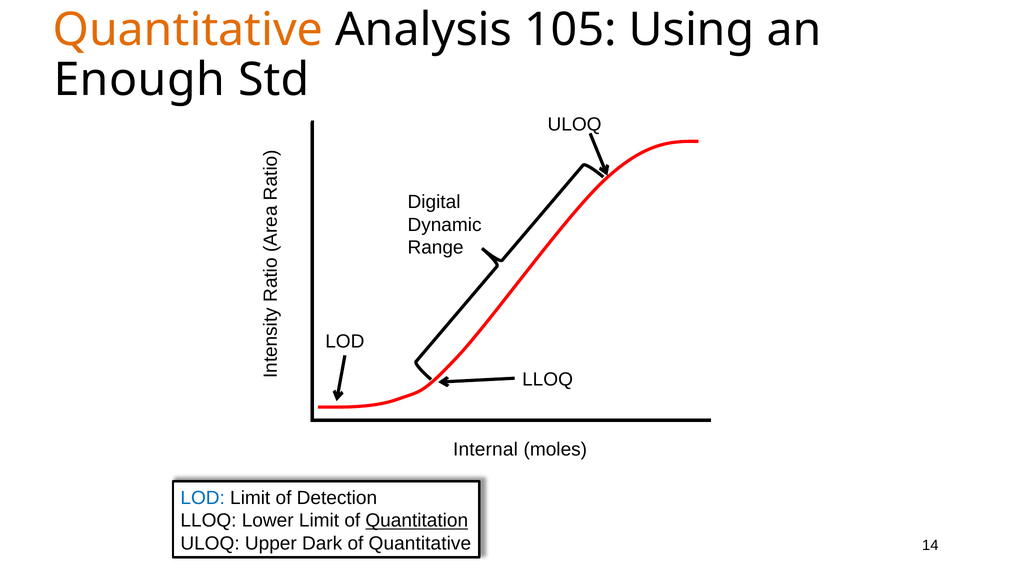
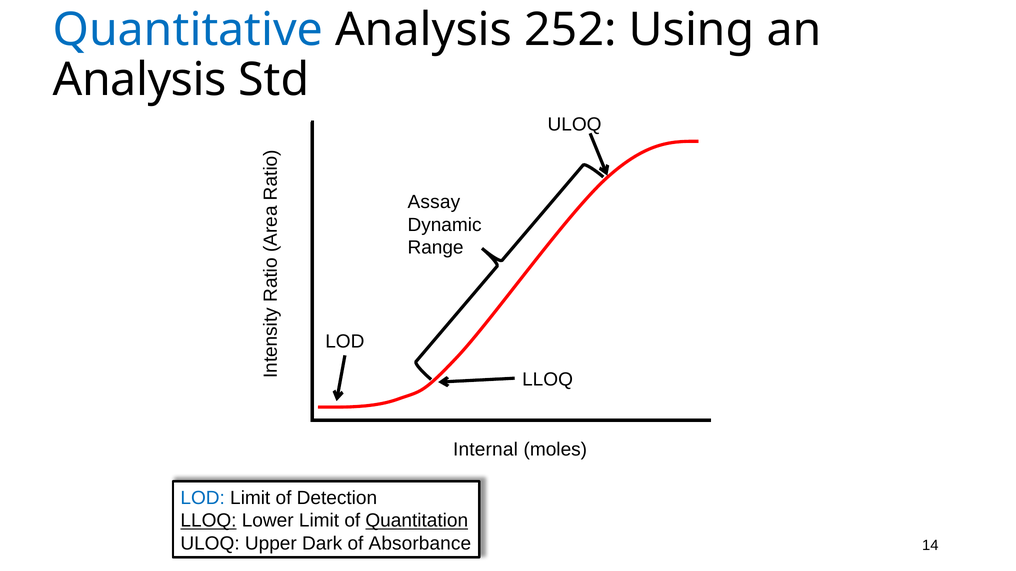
Quantitative colour: orange -> blue (188, 30)
105: 105 -> 252 (570, 30)
Enough: Enough -> Analysis (140, 80)
Digital: Digital -> Assay (434, 202)
LLOQ underline: none -> present (209, 521)
of Quantitative: Quantitative -> Absorbance (420, 544)
